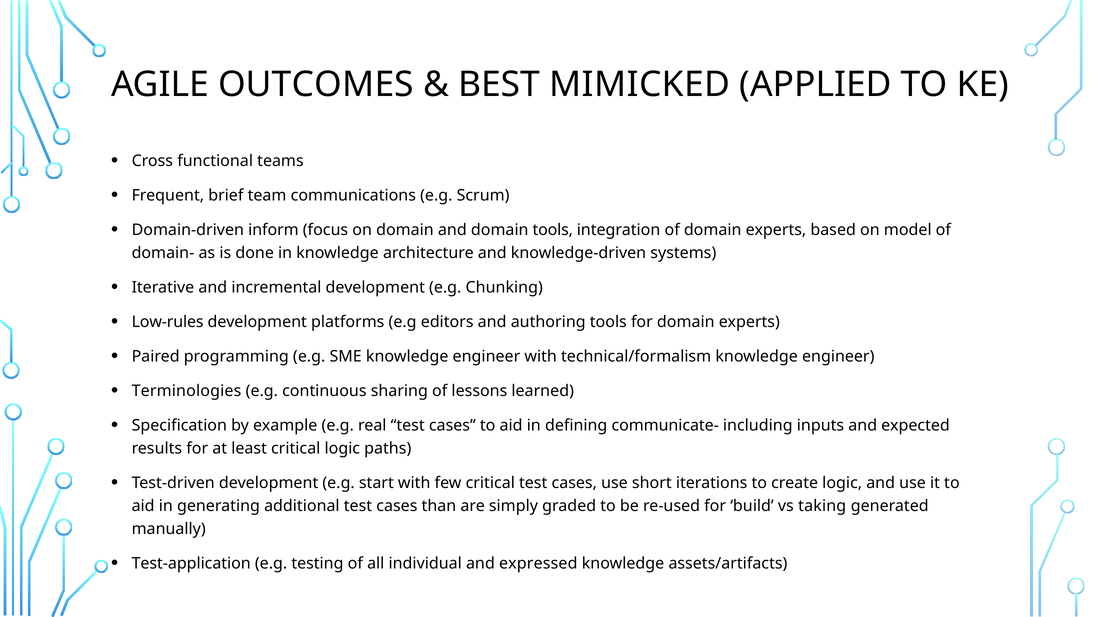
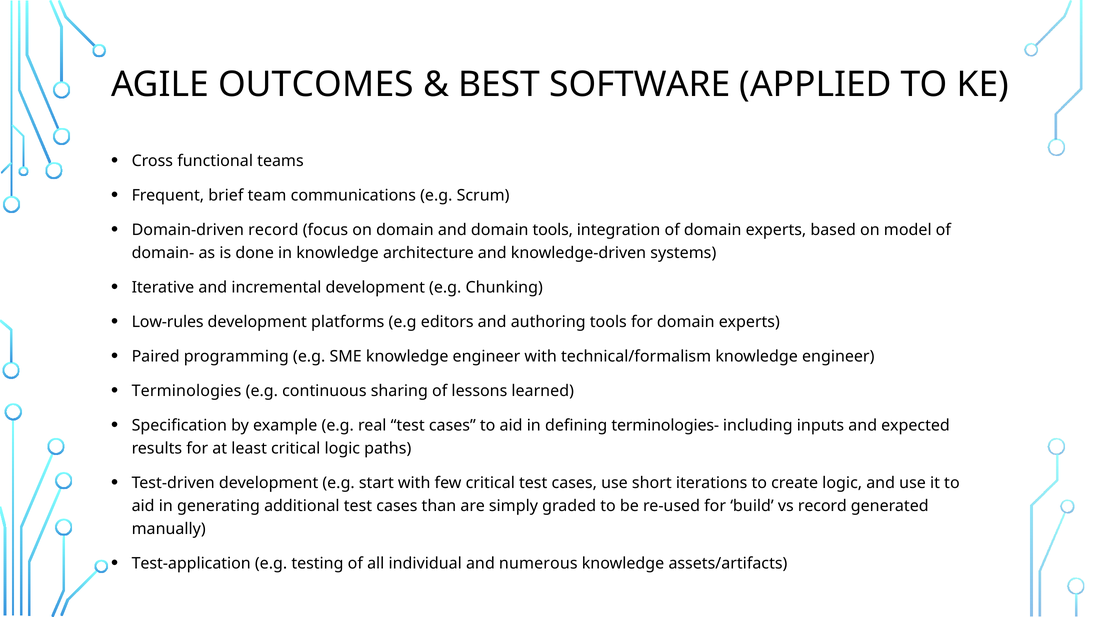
MIMICKED: MIMICKED -> SOFTWARE (640, 85)
Domain-driven inform: inform -> record (273, 230)
communicate-: communicate- -> terminologies- (665, 426)
vs taking: taking -> record (822, 506)
expressed: expressed -> numerous (538, 564)
